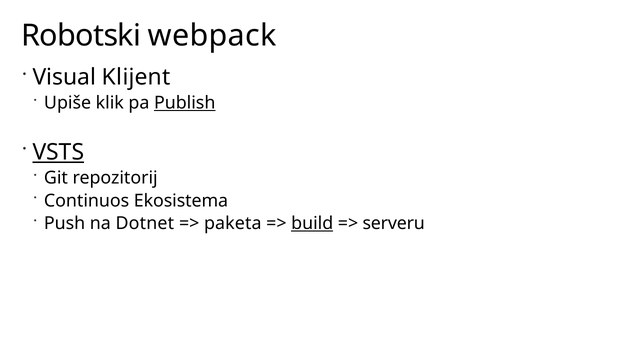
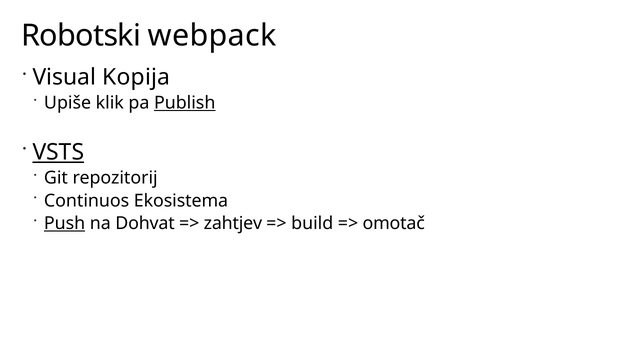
Klijent: Klijent -> Kopija (136, 77)
Push underline: none -> present (65, 224)
Dotnet: Dotnet -> Dohvat (145, 224)
paketa: paketa -> zahtjev (233, 224)
build underline: present -> none (312, 224)
serveru: serveru -> omotač (394, 224)
